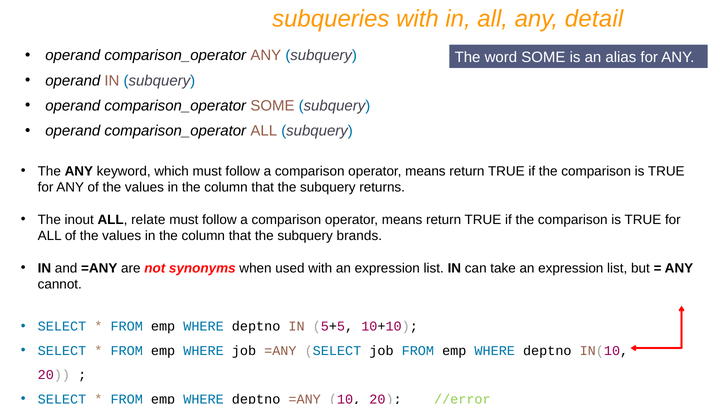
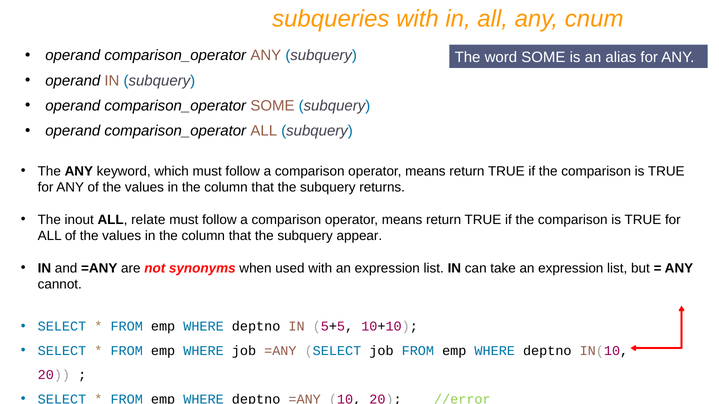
detail: detail -> cnum (594, 19)
brands: brands -> appear (359, 236)
